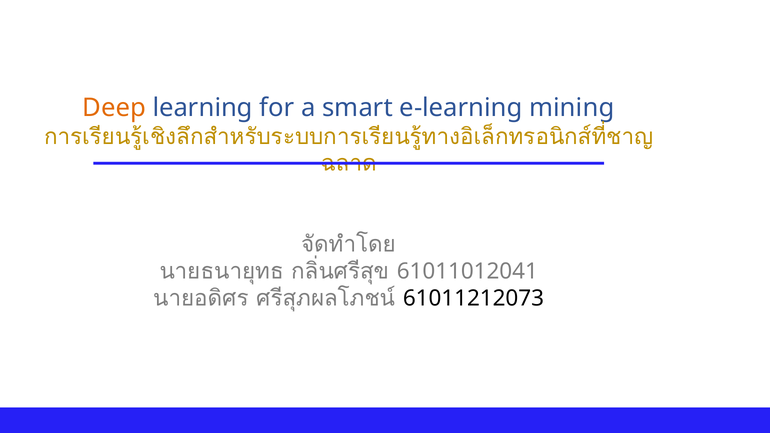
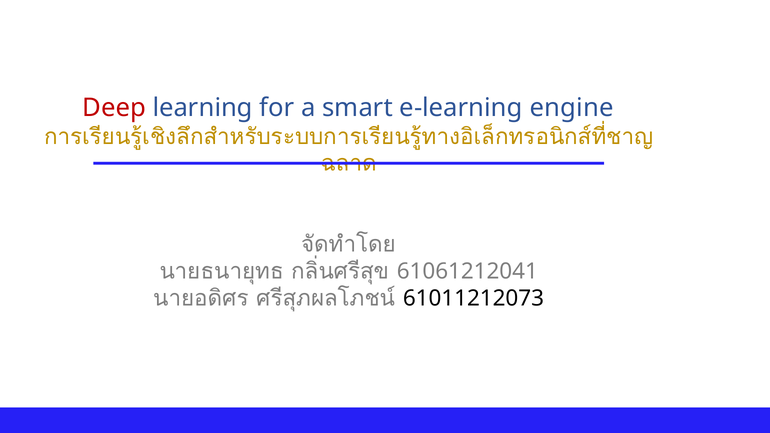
Deep colour: orange -> red (114, 108)
mining: mining -> engine (572, 108)
61011012041: 61011012041 -> 61061212041 (467, 271)
